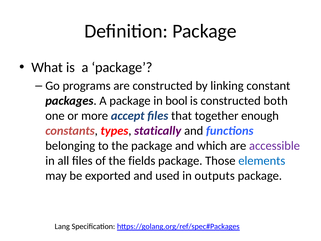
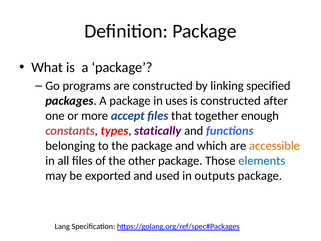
constant: constant -> specified (268, 86)
bool: bool -> uses (176, 101)
both: both -> after (276, 101)
accessible colour: purple -> orange (274, 146)
fields: fields -> other (142, 161)
